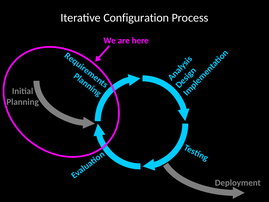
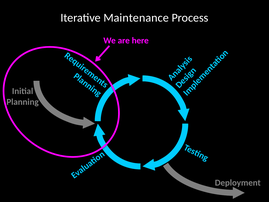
Configuration: Configuration -> Maintenance (136, 18)
